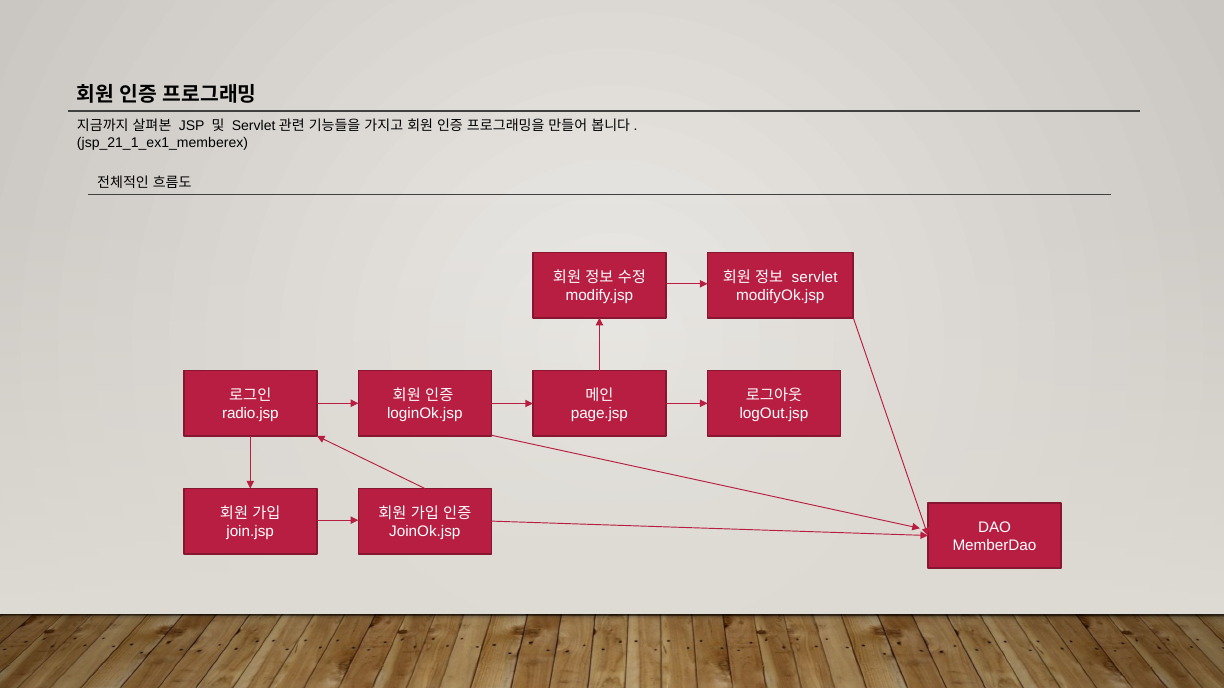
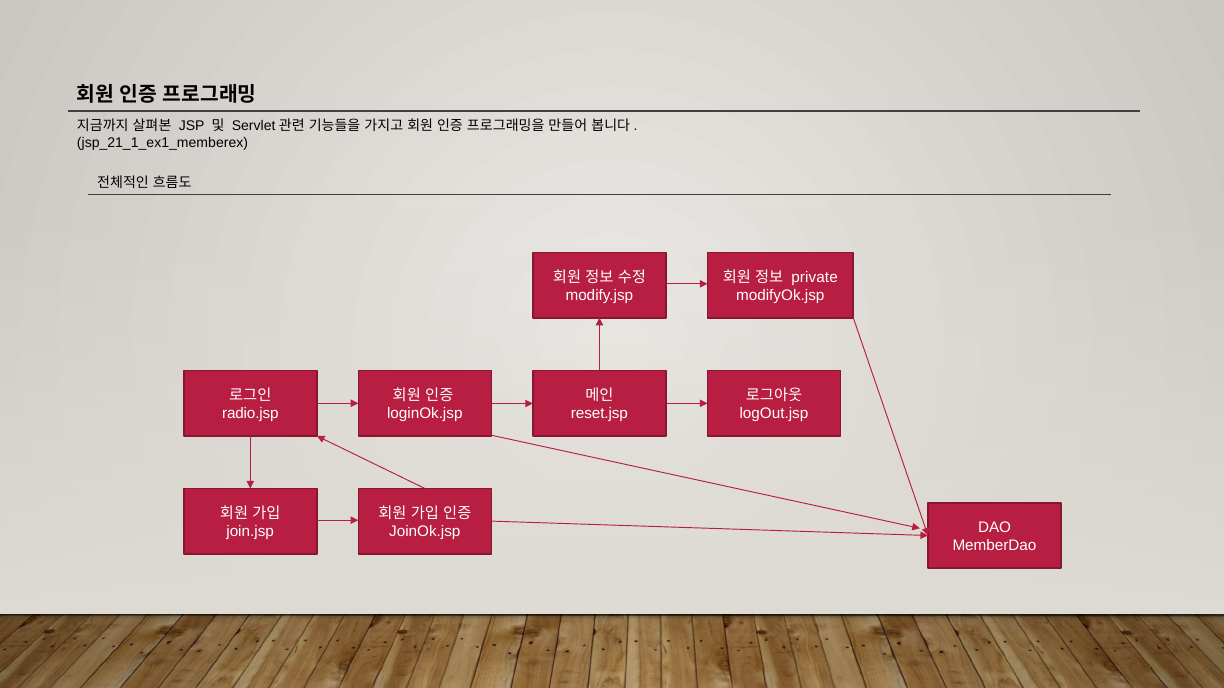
servlet: servlet -> private (815, 277)
page.jsp: page.jsp -> reset.jsp (599, 414)
